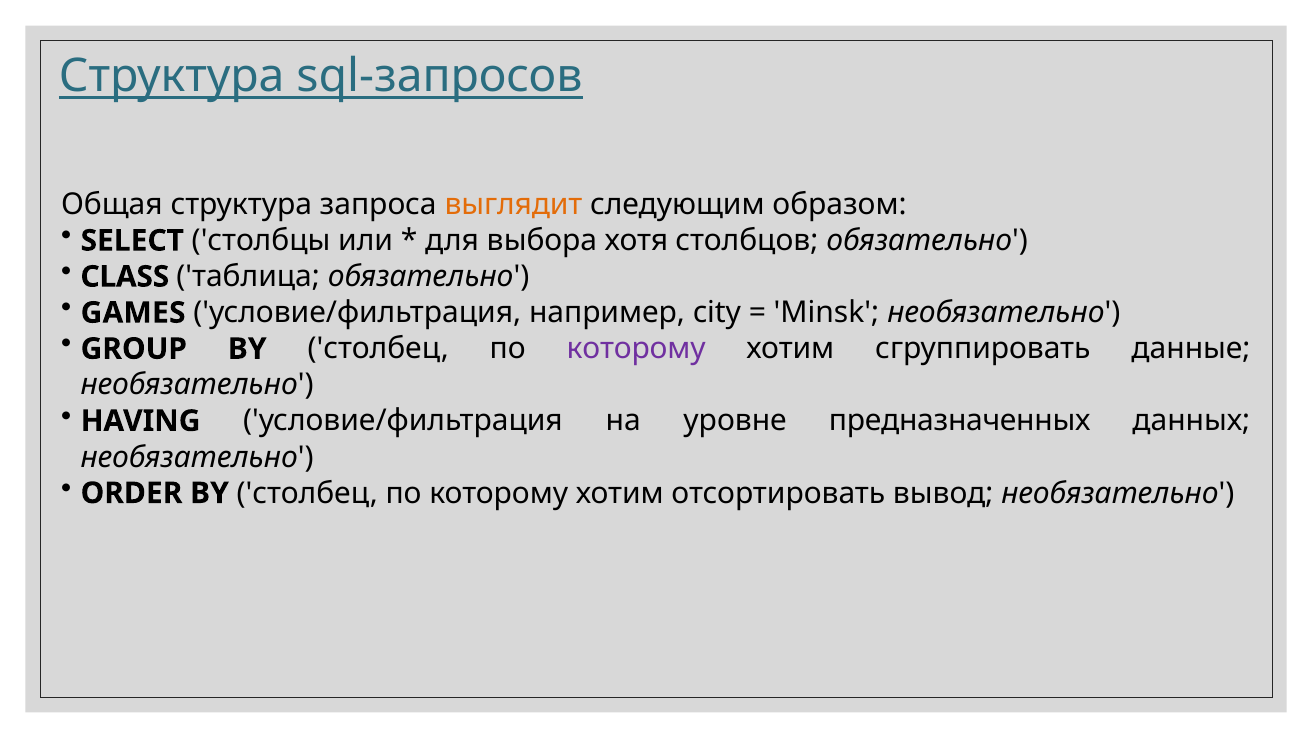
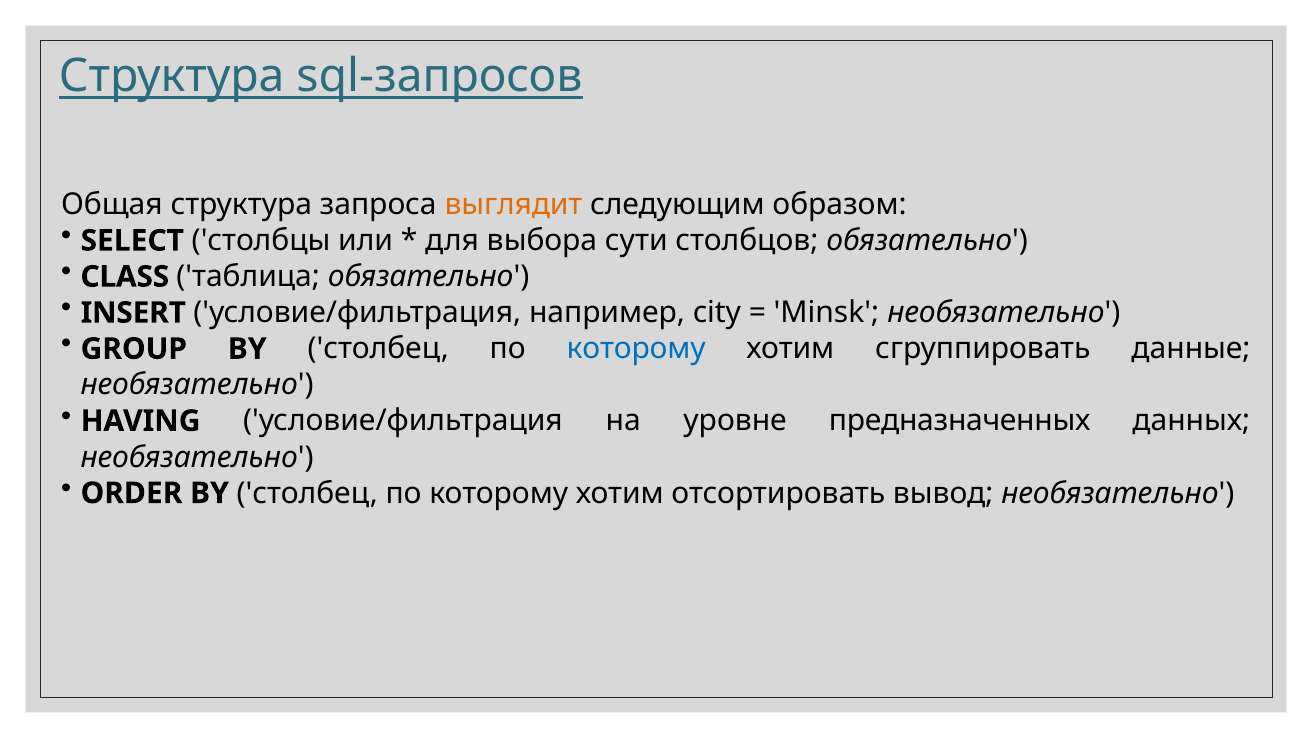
хотя: хотя -> сути (636, 241)
GAMES: GAMES -> INSERT (133, 313)
которому colour: purple -> blue (636, 349)
